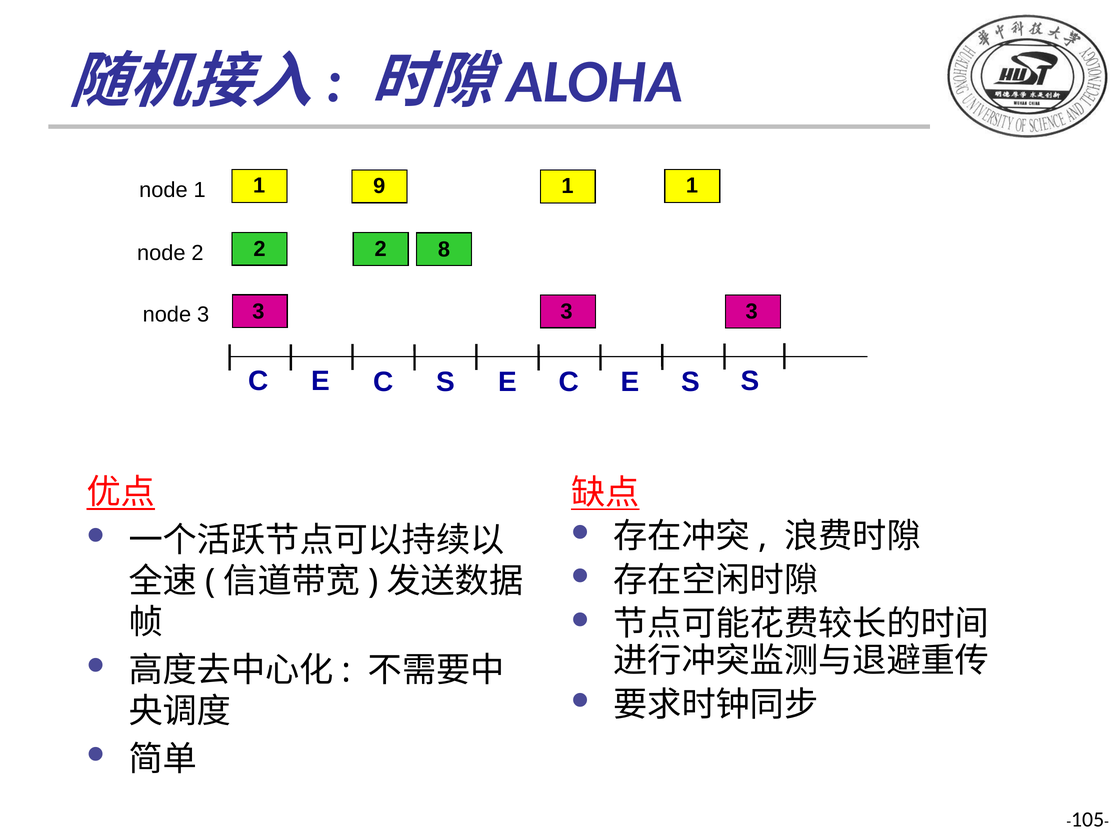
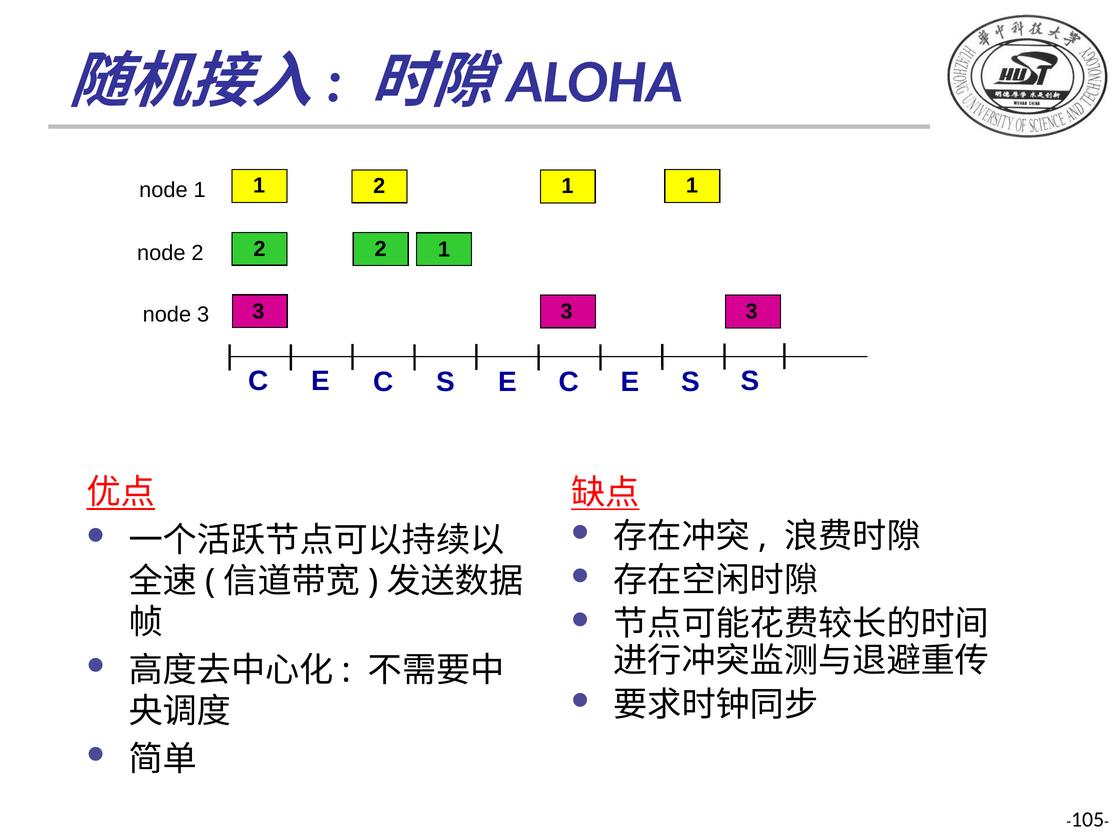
9: 9 -> 2 (379, 186)
8: 8 -> 1 (444, 249)
